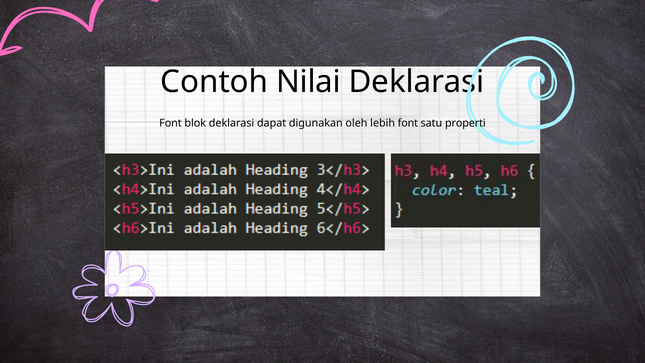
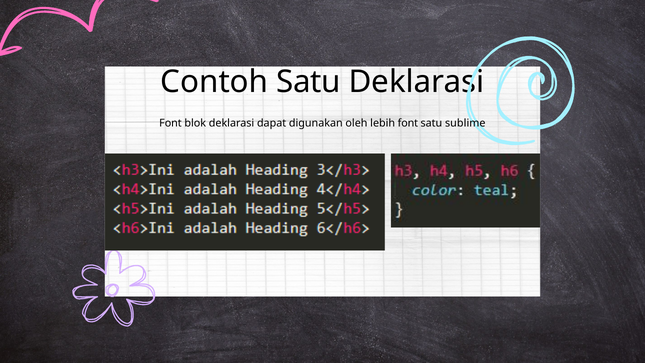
Contoh Nilai: Nilai -> Satu (308, 82)
properti: properti -> sublime (465, 123)
